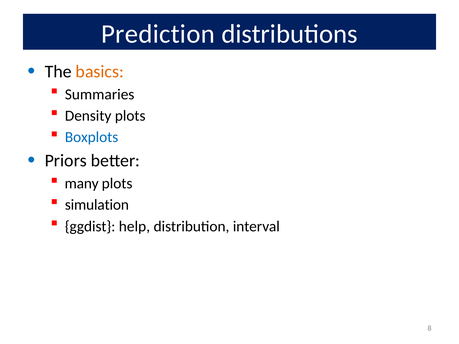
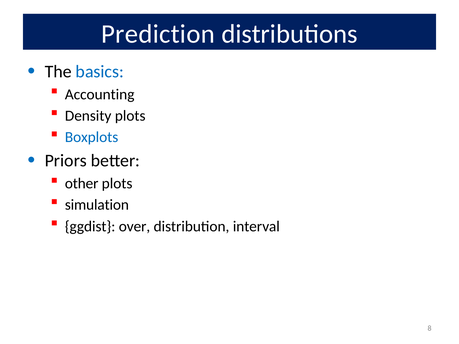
basics colour: orange -> blue (100, 72)
Summaries: Summaries -> Accounting (100, 94)
many: many -> other (82, 184)
help: help -> over (135, 226)
